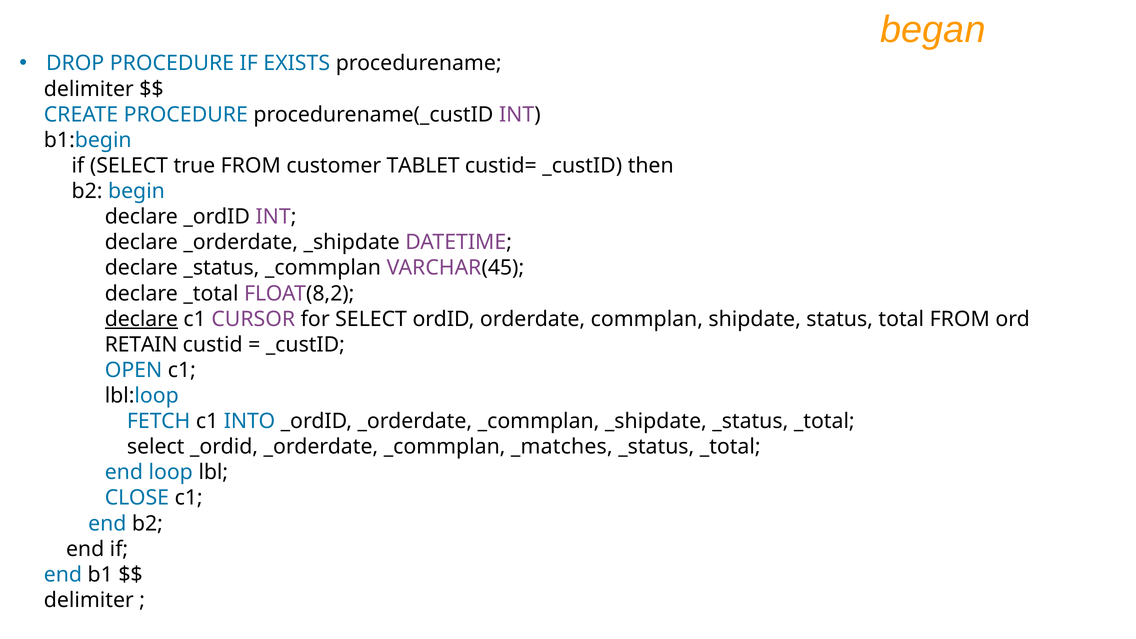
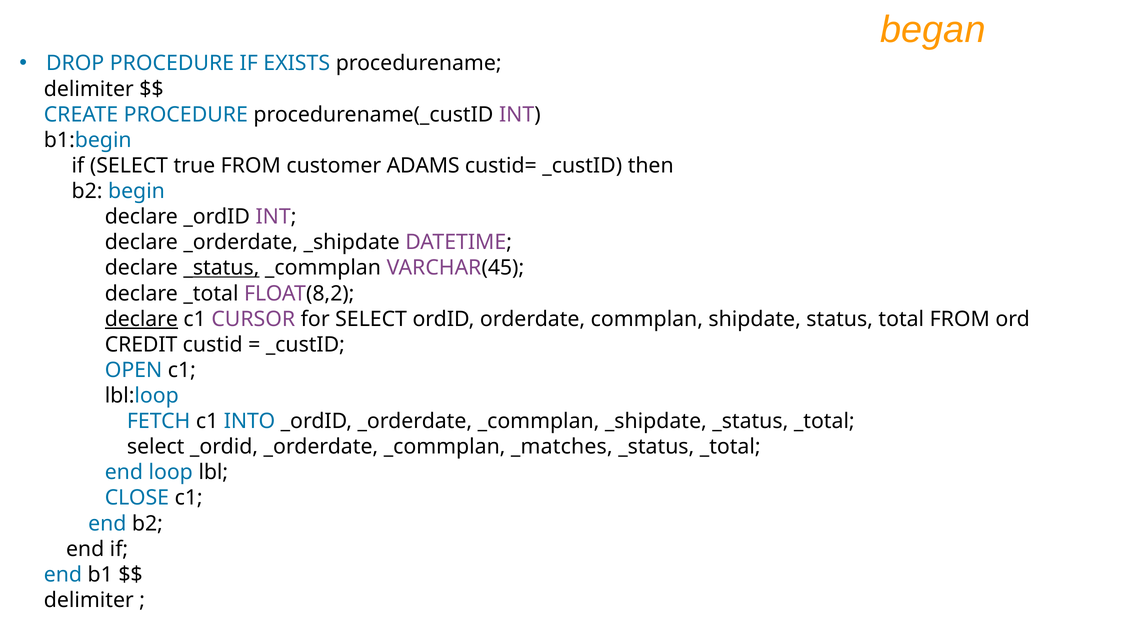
TABLET: TABLET -> ADAMS (423, 166)
_status underline: none -> present (221, 268)
RETAIN: RETAIN -> CREDIT (141, 345)
